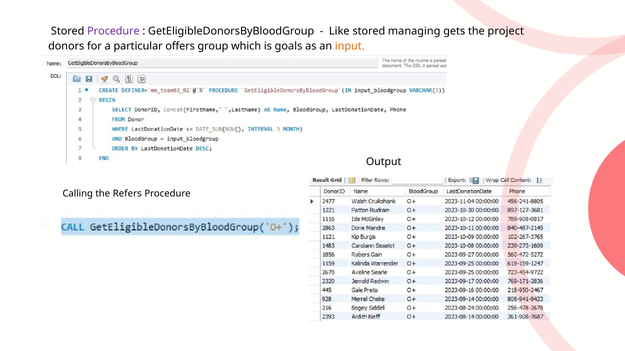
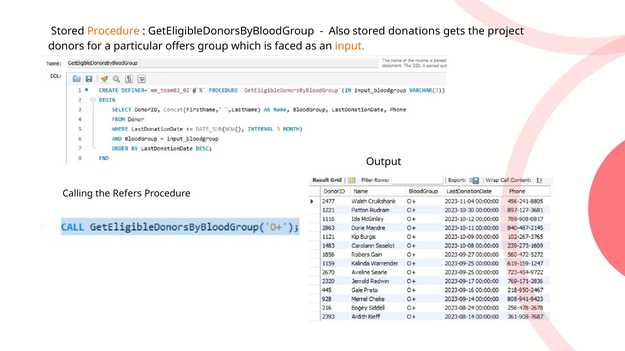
Procedure colour: purple -> orange (113, 31)
Like: Like -> Also (339, 31)
managing: managing -> donations (414, 31)
goals: goals -> faced (289, 46)
